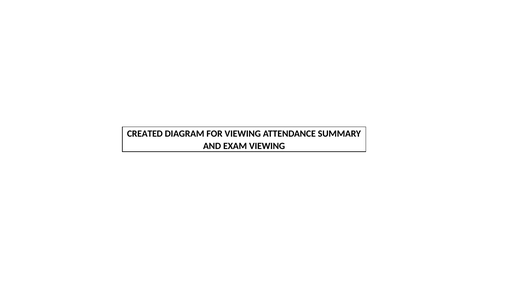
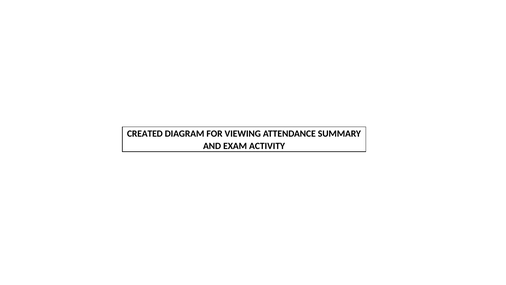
EXAM VIEWING: VIEWING -> ACTIVITY (267, 146)
